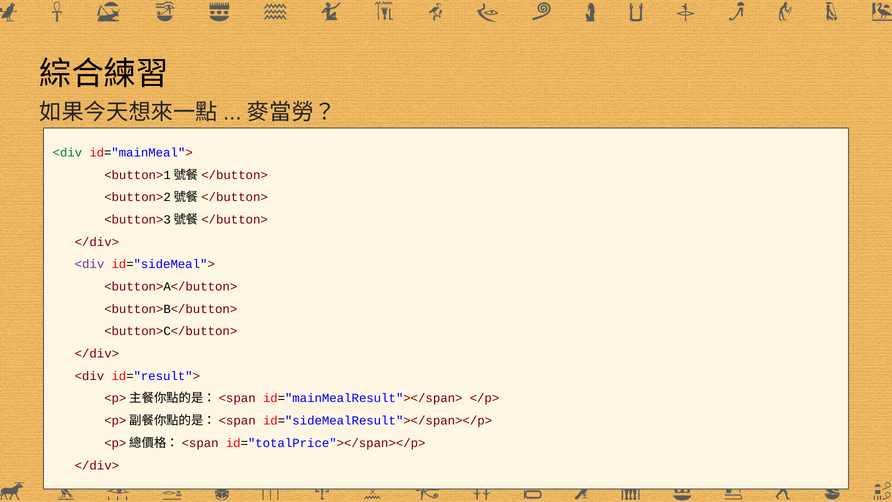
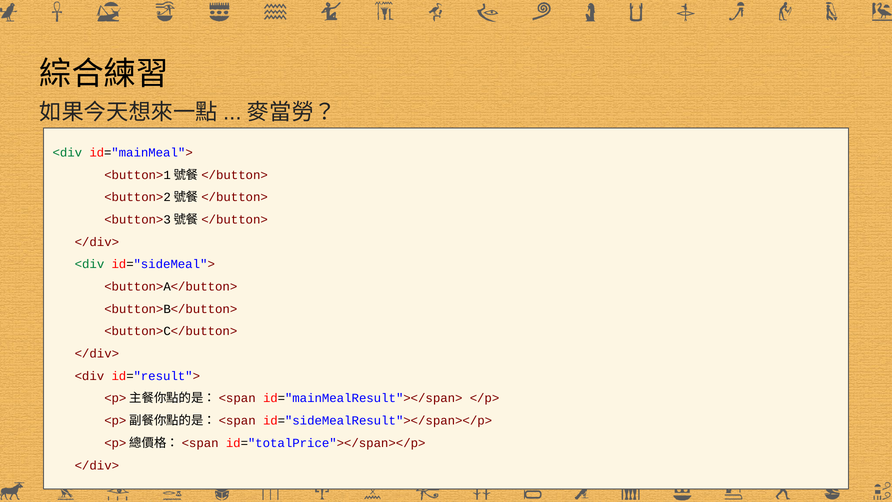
<div colour: purple -> green (90, 264)
